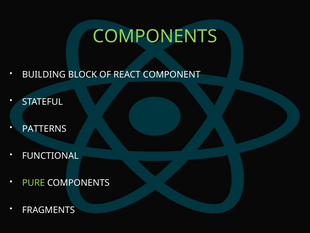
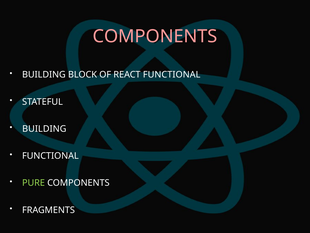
COMPONENTS colour: light green -> pink (155, 36)
REACT COMPONENT: COMPONENT -> FUNCTIONAL (172, 75)
PATTERNS: PATTERNS -> BUILDING (44, 129)
